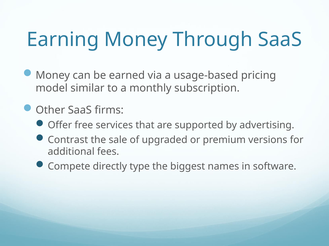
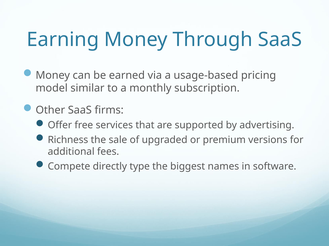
Contrast: Contrast -> Richness (68, 140)
